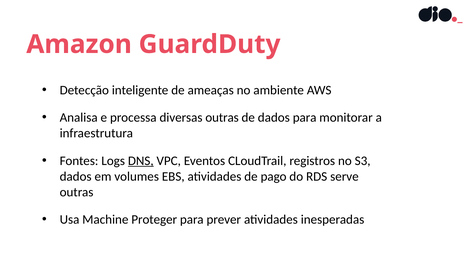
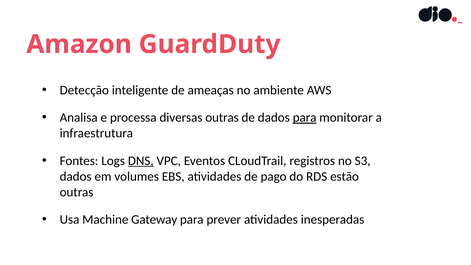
para underline: none -> present (305, 118)
serve: serve -> estão (344, 176)
Proteger: Proteger -> Gateway (154, 220)
